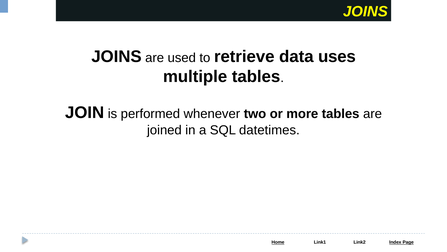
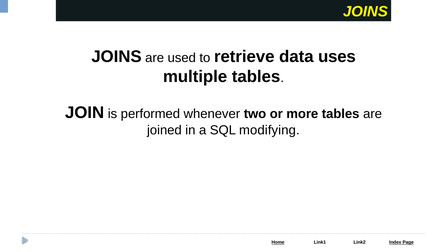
datetimes: datetimes -> modifying (269, 130)
